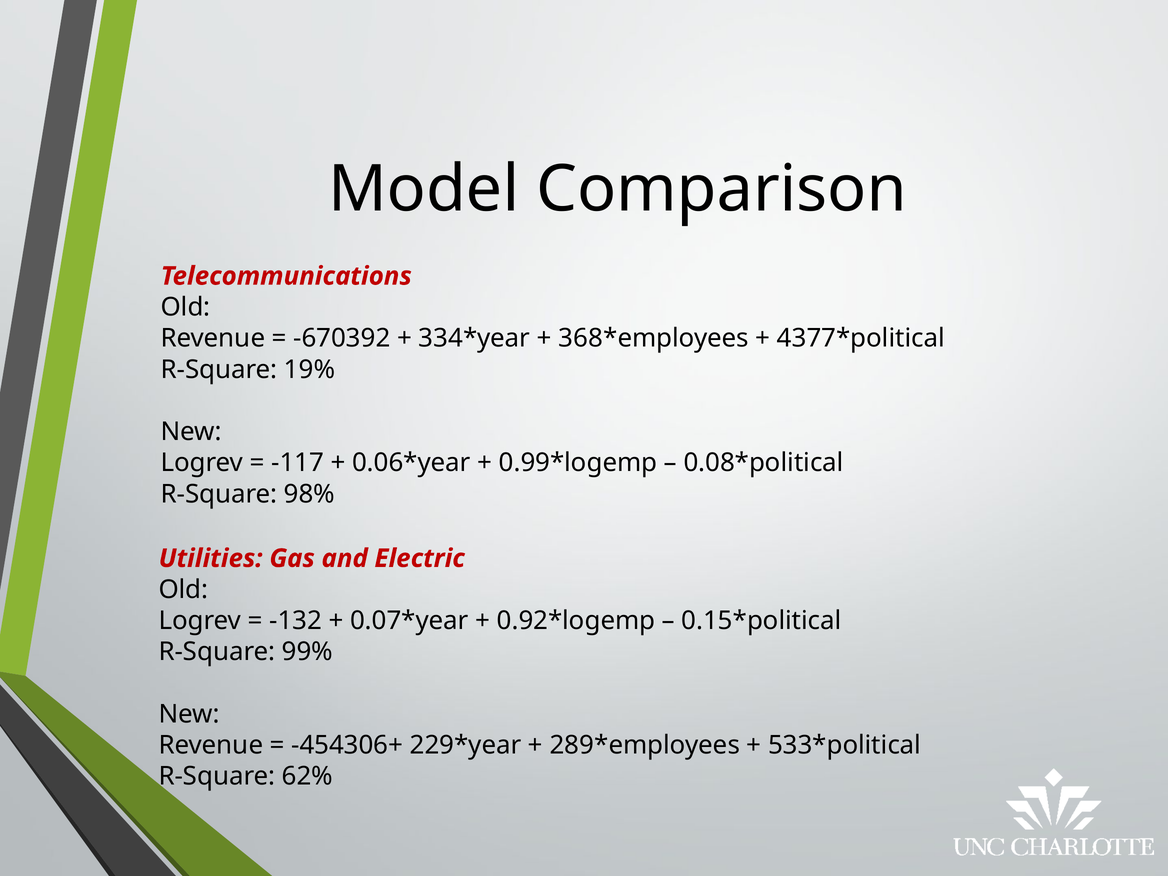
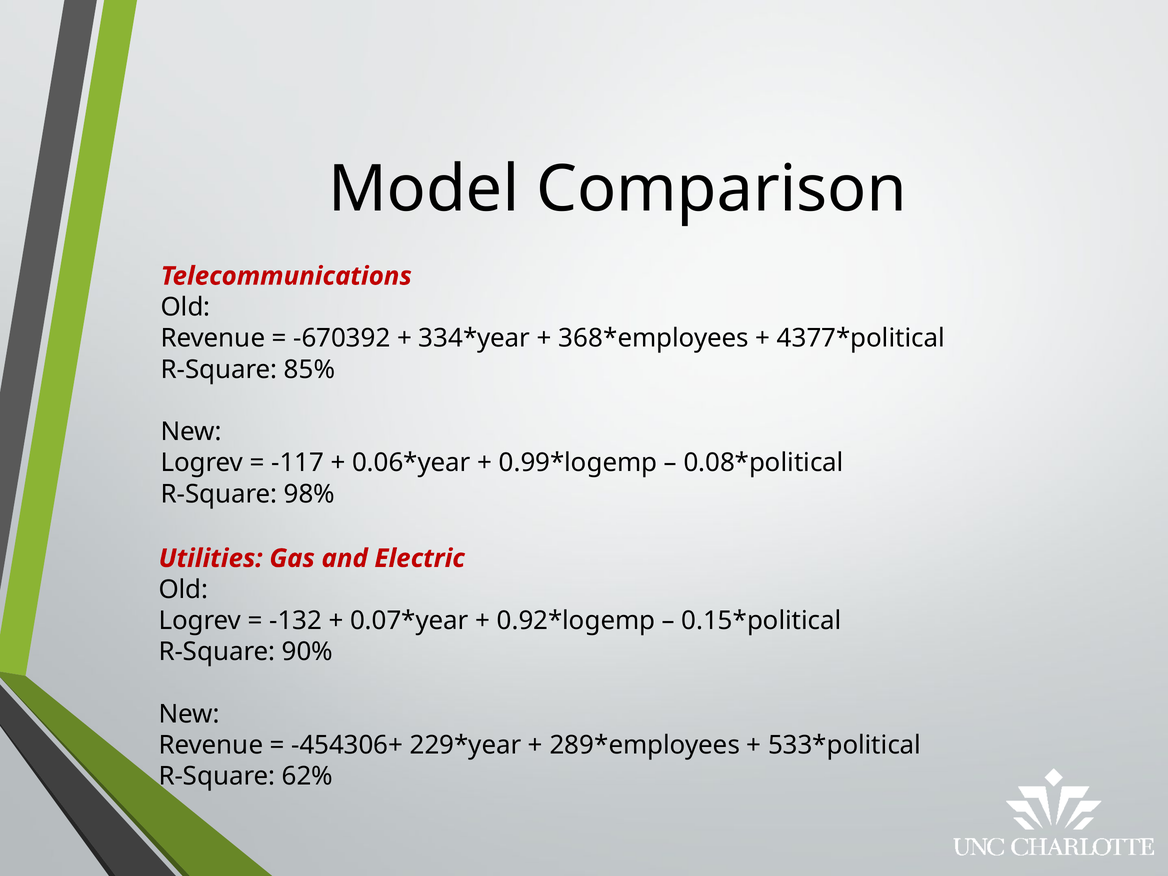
19%: 19% -> 85% (310, 370)
99%: 99% -> 90% (307, 652)
